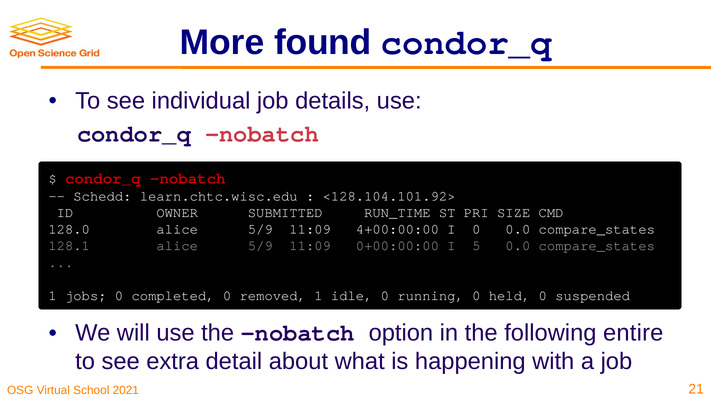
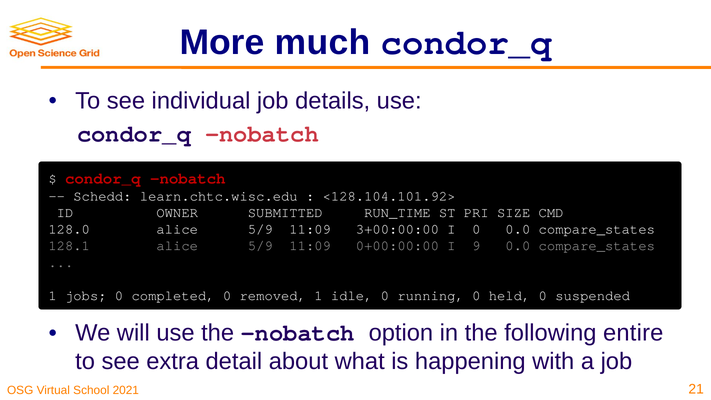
found: found -> much (322, 42)
4+00:00:00: 4+00:00:00 -> 3+00:00:00 (397, 229)
5: 5 -> 9 (476, 246)
